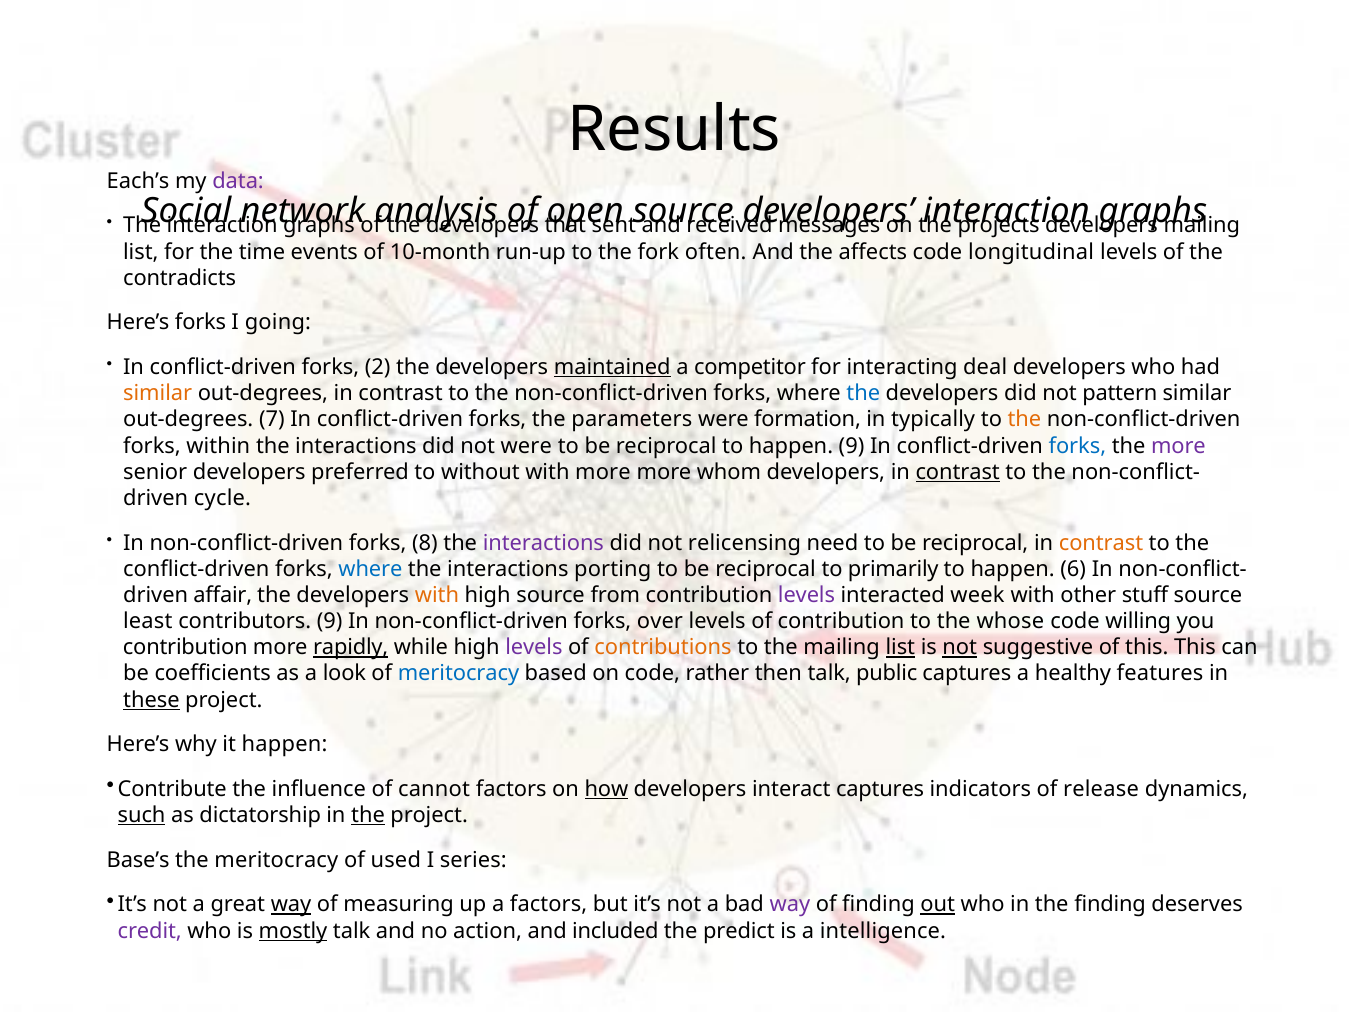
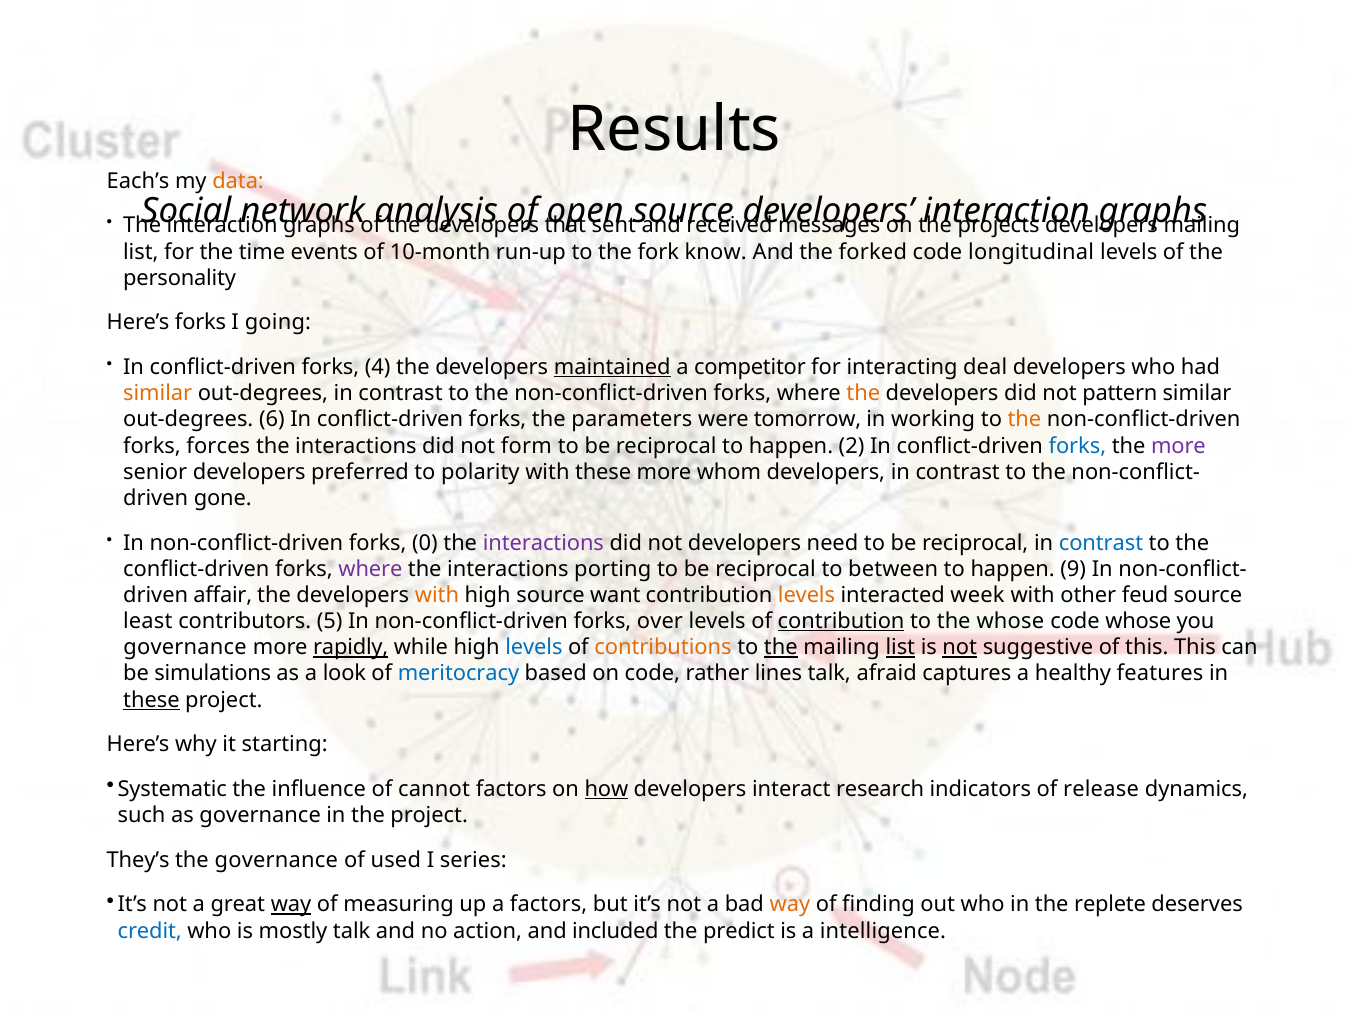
data colour: purple -> orange (238, 181)
often: often -> know (716, 252)
affects: affects -> forked (873, 252)
contradicts: contradicts -> personality (180, 278)
2: 2 -> 4 (378, 367)
the colour: blue -> orange (863, 393)
7: 7 -> 6 (272, 420)
formation: formation -> tomorrow (808, 420)
typically: typically -> working (933, 420)
within: within -> forces (218, 446)
not were: were -> form (526, 446)
happen 9: 9 -> 2 (852, 446)
without: without -> polarity (480, 472)
with more: more -> these (603, 472)
contrast underline: present -> none (958, 472)
cycle: cycle -> gone (223, 498)
8: 8 -> 0 (425, 543)
not relicensing: relicensing -> developers (745, 543)
contrast colour: orange -> blue (1101, 543)
where colour: blue -> purple (370, 569)
primarily: primarily -> between (893, 569)
6: 6 -> 9 (1073, 569)
from: from -> want (615, 595)
levels colour: purple -> orange (806, 595)
stuff: stuff -> feud (1145, 595)
contributors 9: 9 -> 5 (330, 621)
contribution underline: none -> present (841, 621)
code willing: willing -> whose (1138, 621)
contribution: contribution -> governance (185, 647)
levels colour: purple -> blue (534, 647)
the underline: none -> present (781, 647)
coefficients: coefficients -> simulations (213, 674)
then: then -> lines (778, 674)
public: public -> afraid (887, 674)
it happen: happen -> starting (285, 744)
Contribute: Contribute -> Systematic (172, 789)
interact captures: captures -> research (880, 789)
such underline: present -> none (142, 815)
as dictatorship: dictatorship -> governance (260, 815)
the underline: present -> none (368, 815)
Base’s: Base’s -> They’s (138, 860)
the meritocracy: meritocracy -> governance (276, 860)
way colour: purple -> orange (790, 904)
out underline: present -> none (938, 904)
the finding: finding -> replete (1110, 904)
credit colour: purple -> blue (150, 931)
mostly underline: present -> none (293, 931)
